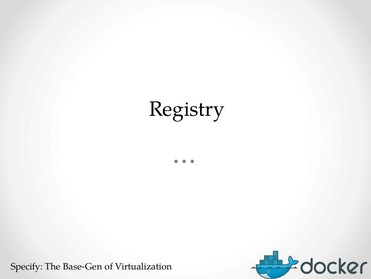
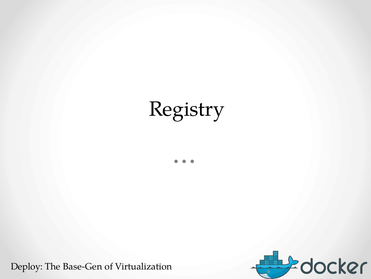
Specify: Specify -> Deploy (27, 266)
